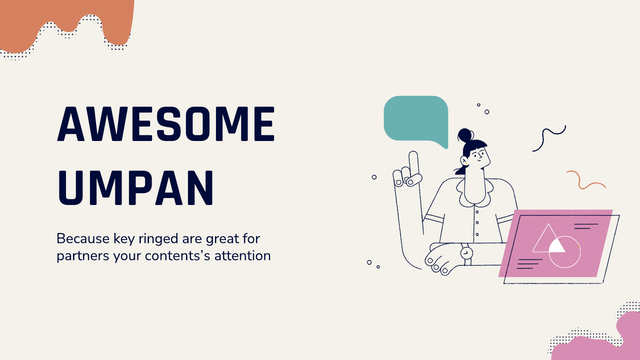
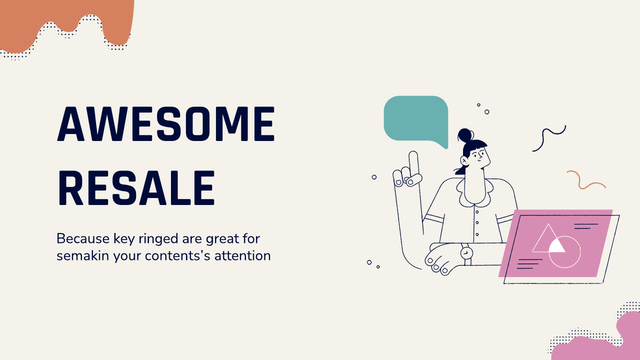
UMPAN: UMPAN -> RESALE (136, 188)
partners: partners -> semakin (83, 256)
